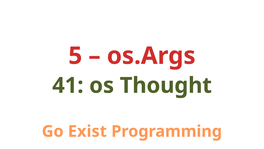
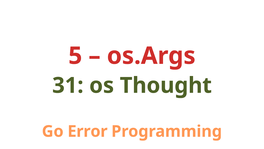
41: 41 -> 31 (68, 85)
Exist: Exist -> Error (88, 131)
